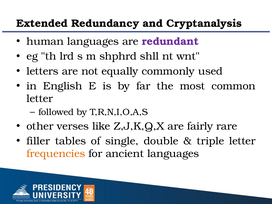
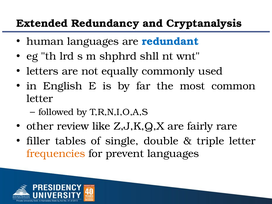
redundant colour: purple -> blue (170, 41)
verses: verses -> review (73, 126)
ancient: ancient -> prevent (125, 154)
